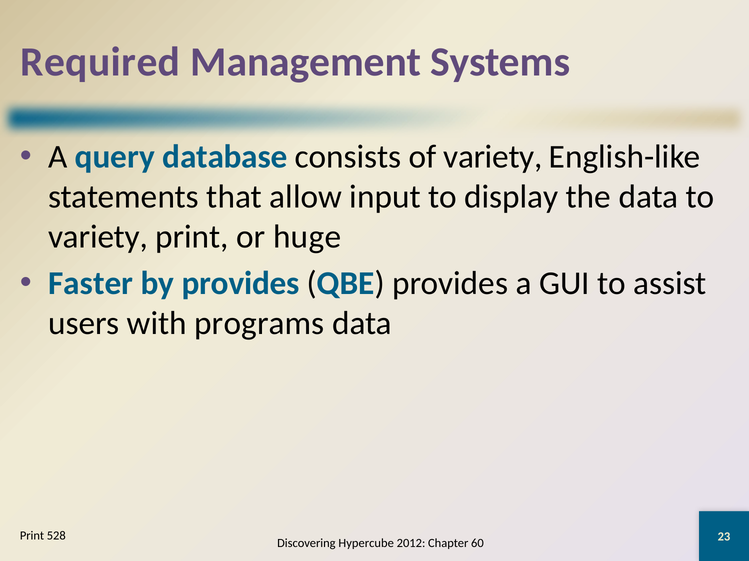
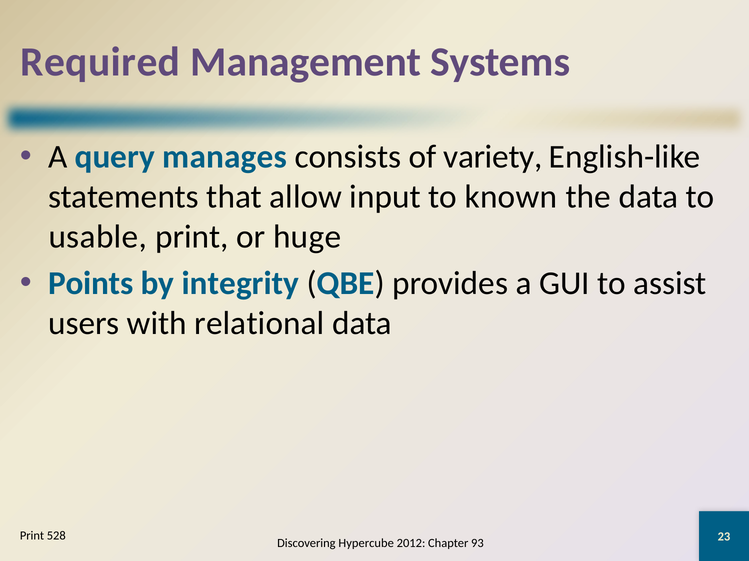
database: database -> manages (225, 157)
display: display -> known (511, 197)
variety: variety -> usable (98, 237)
Faster: Faster -> Points (91, 284)
by provides: provides -> integrity (241, 284)
programs: programs -> relational (259, 324)
60: 60 -> 93 (477, 544)
